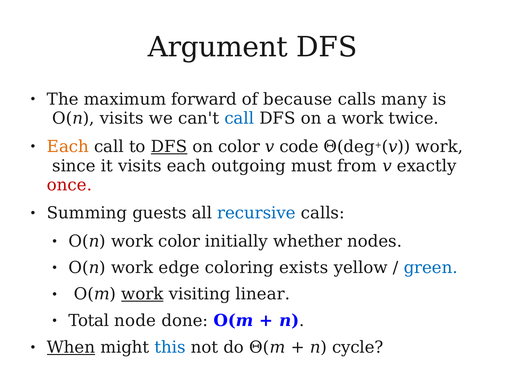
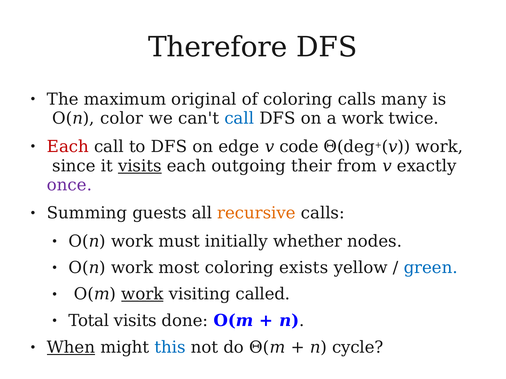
Argument: Argument -> Therefore (218, 47)
forward: forward -> original (204, 99)
of because: because -> coloring (298, 99)
O(n visits: visits -> color (122, 119)
Each colour: orange -> red (68, 147)
DFS underline: present -> none (169, 147)
on color: color -> edge (239, 147)
visits underline: none -> present (140, 166)
must: must -> their (312, 166)
once colour: red -> purple (70, 185)
recursive colour: blue -> orange (257, 213)
work color: color -> must (179, 242)
edge: edge -> most (179, 268)
linear: linear -> called (263, 295)
Total node: node -> visits (135, 321)
